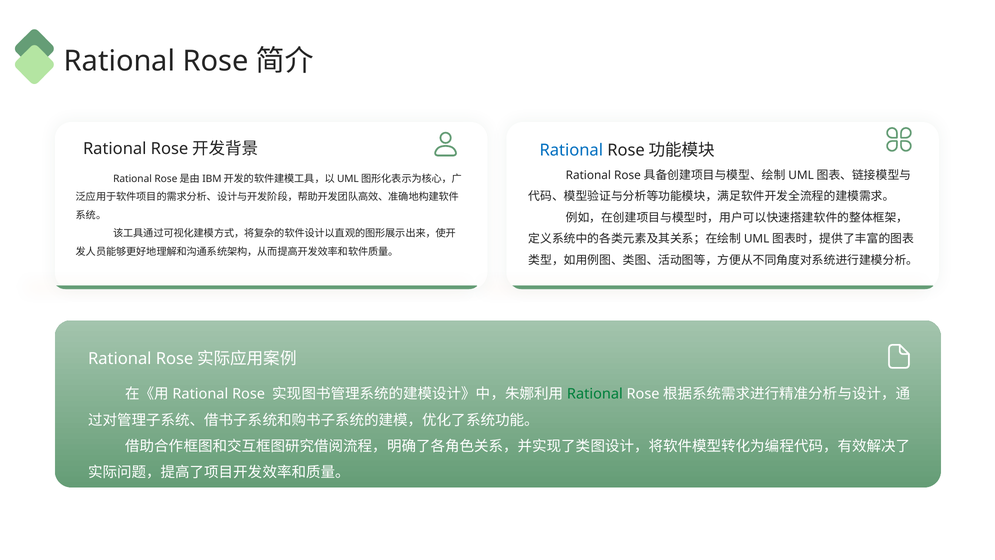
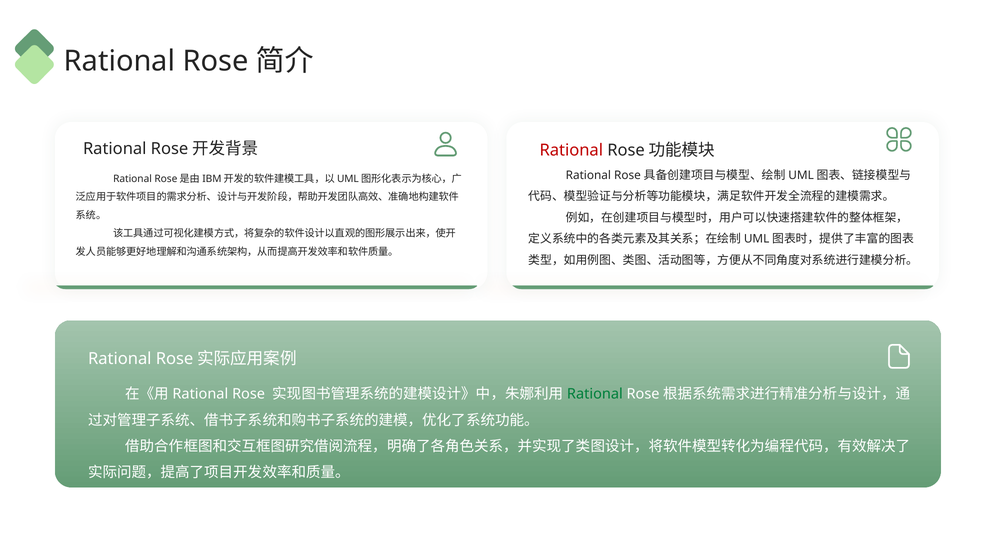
Rational colour: blue -> red (571, 150)
